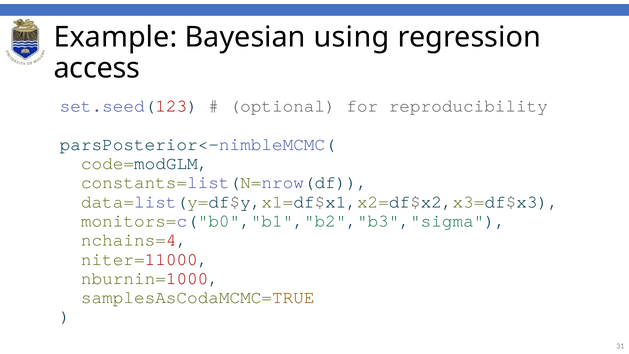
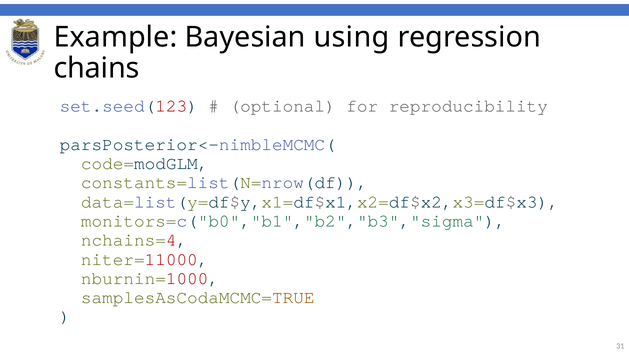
access: access -> chains (97, 68)
